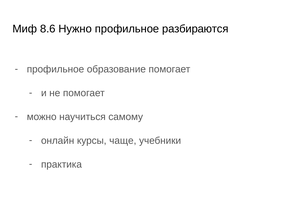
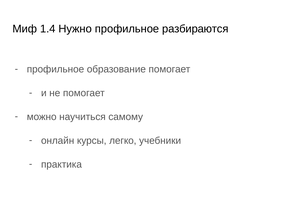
8.6: 8.6 -> 1.4 (48, 29)
чаще: чаще -> легко (123, 140)
